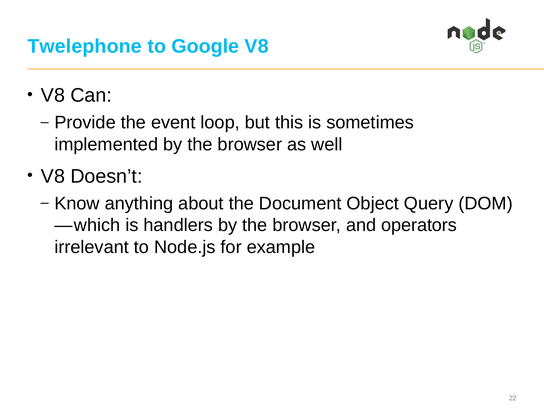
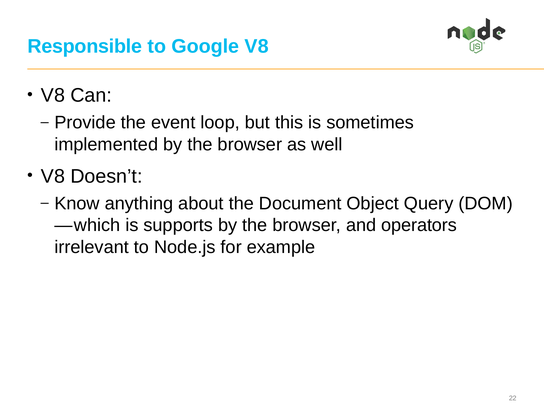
Twelephone: Twelephone -> Responsible (85, 46)
handlers: handlers -> supports (178, 225)
